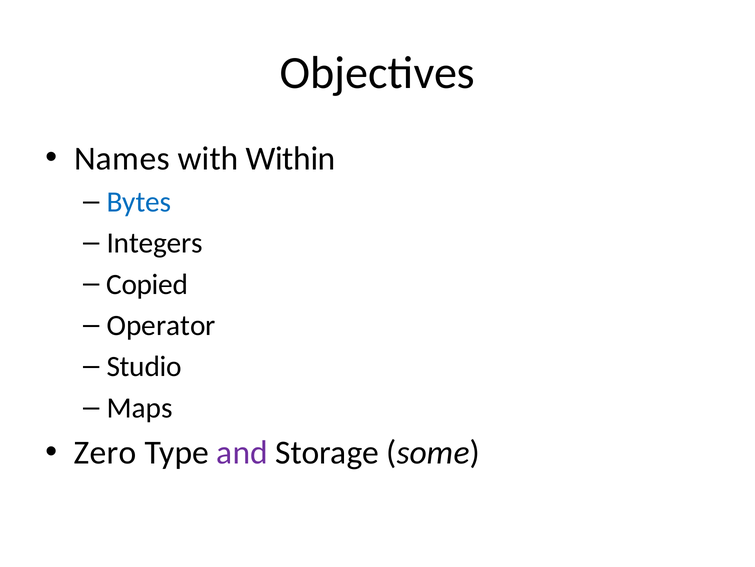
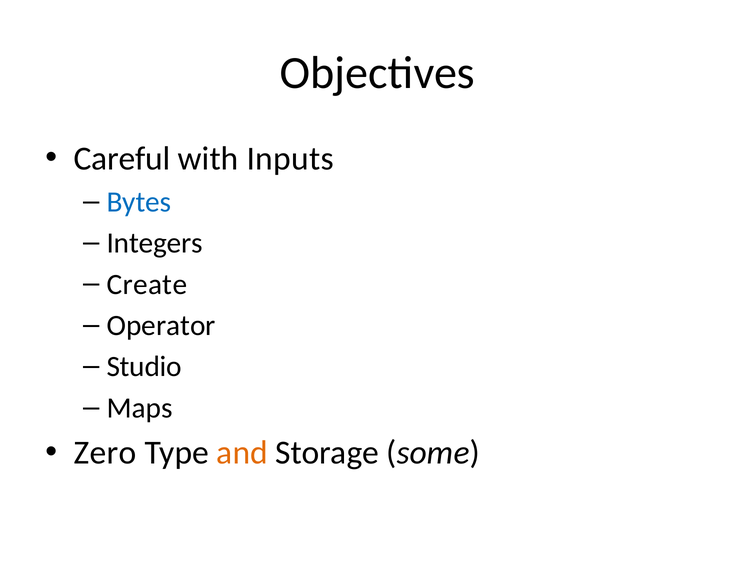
Names: Names -> Careful (122, 158)
Within: Within -> Inputs (290, 158)
Copied: Copied -> Create (147, 284)
and colour: purple -> orange (242, 452)
